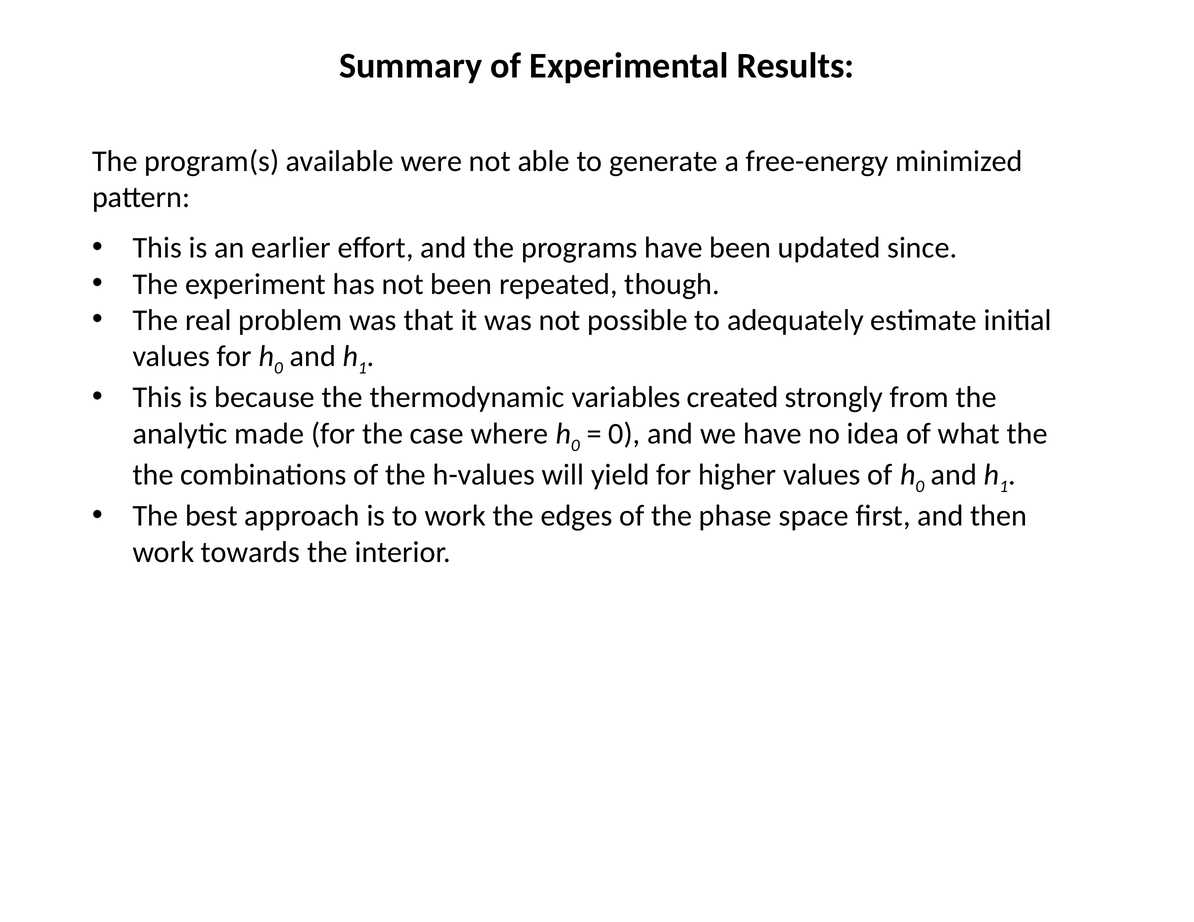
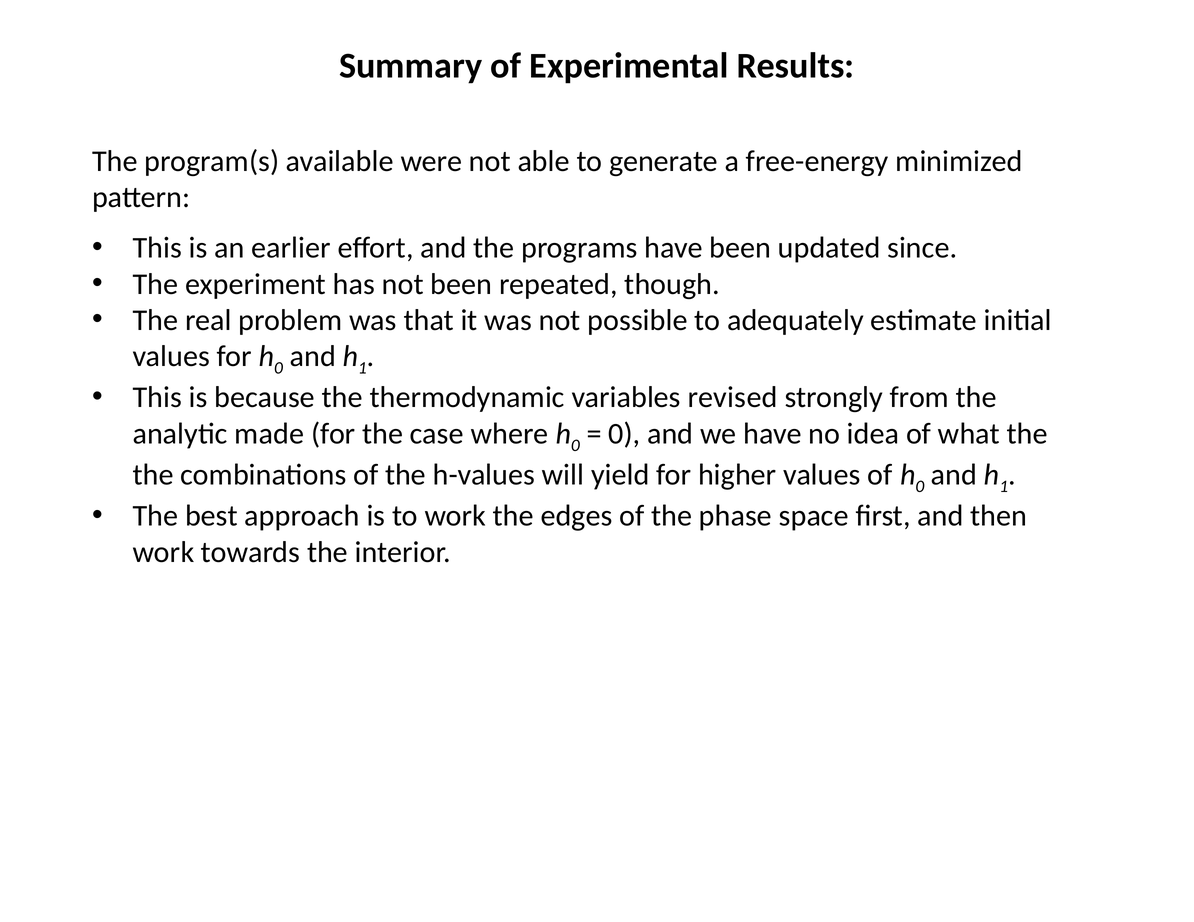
created: created -> revised (733, 398)
